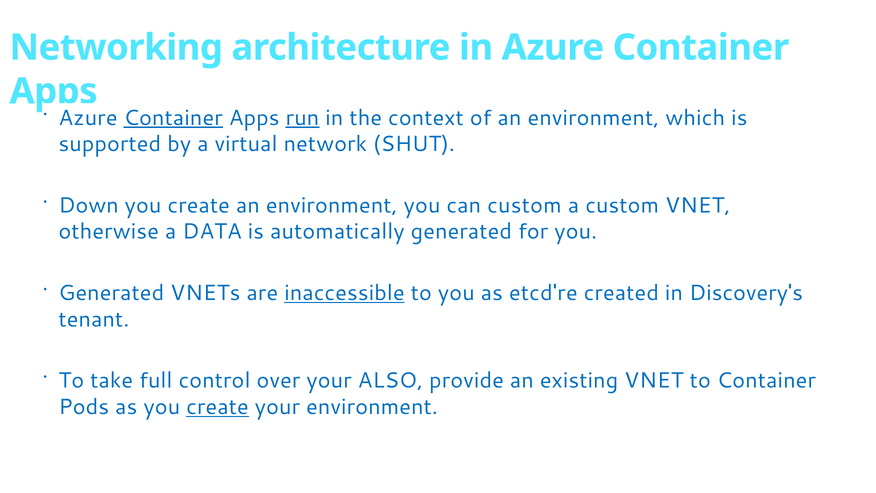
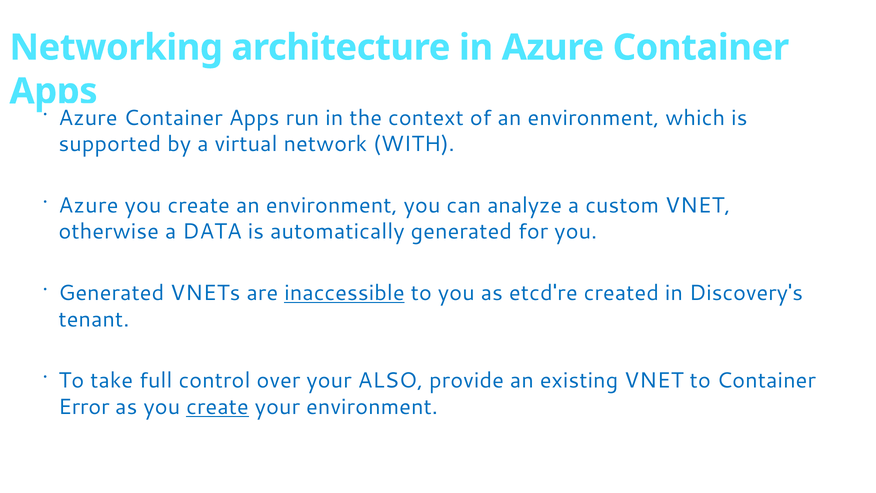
Container underline: present -> none (173, 118)
run underline: present -> none (302, 118)
SHUT: SHUT -> WITH (414, 144)
Down: Down -> Azure (88, 205)
can custom: custom -> analyze (525, 205)
Pods: Pods -> Error (84, 407)
